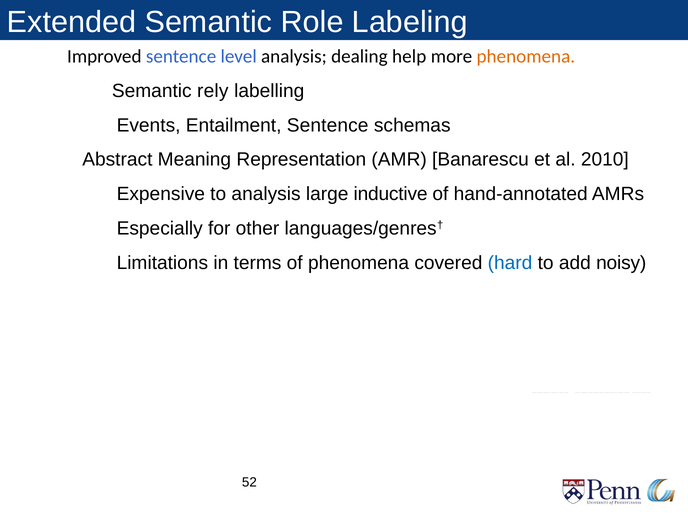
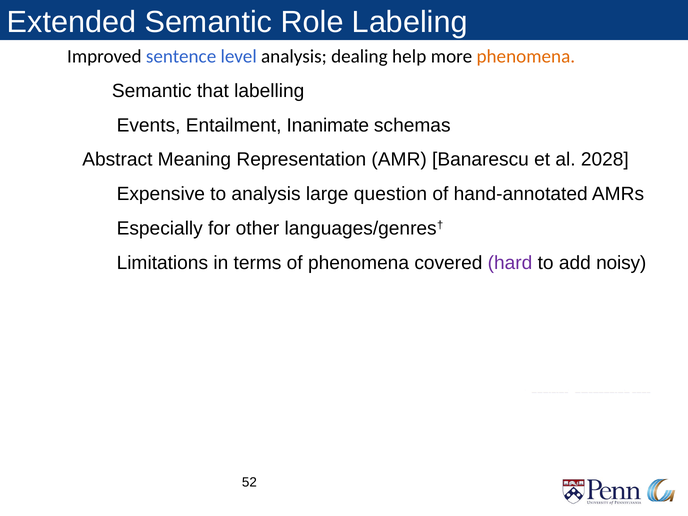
rely: rely -> that (213, 91)
Entailment Sentence: Sentence -> Inanimate (328, 125)
2010: 2010 -> 2028 (605, 160)
inductive: inductive -> question (390, 194)
hard colour: blue -> purple (510, 263)
